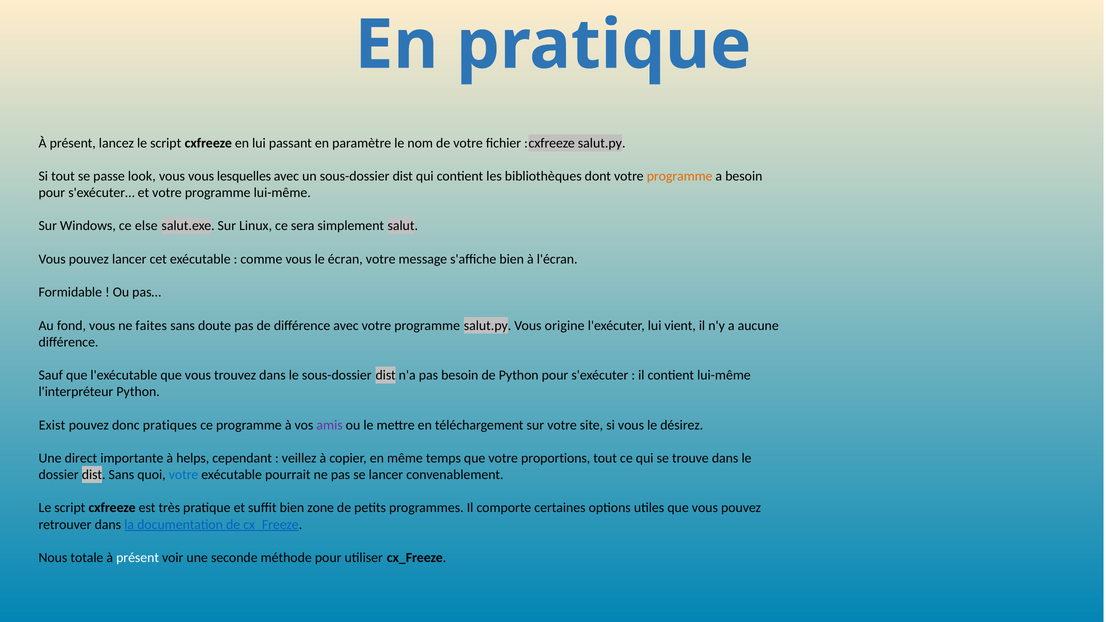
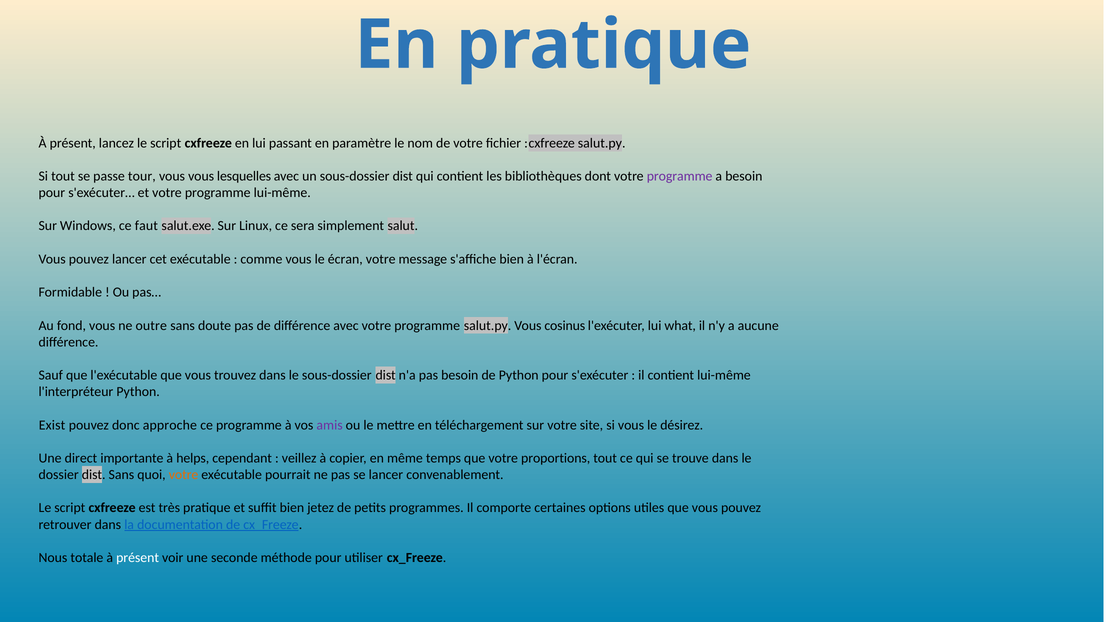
look: look -> tour (142, 176)
programme colour: orange -> purple (680, 176)
else: else -> faut (146, 226)
faites: faites -> outre (151, 326)
origine: origine -> cosinus (565, 326)
vient: vient -> what (680, 326)
pratiques: pratiques -> approche (170, 425)
votre colour: blue -> orange (184, 475)
zone: zone -> jetez (321, 508)
